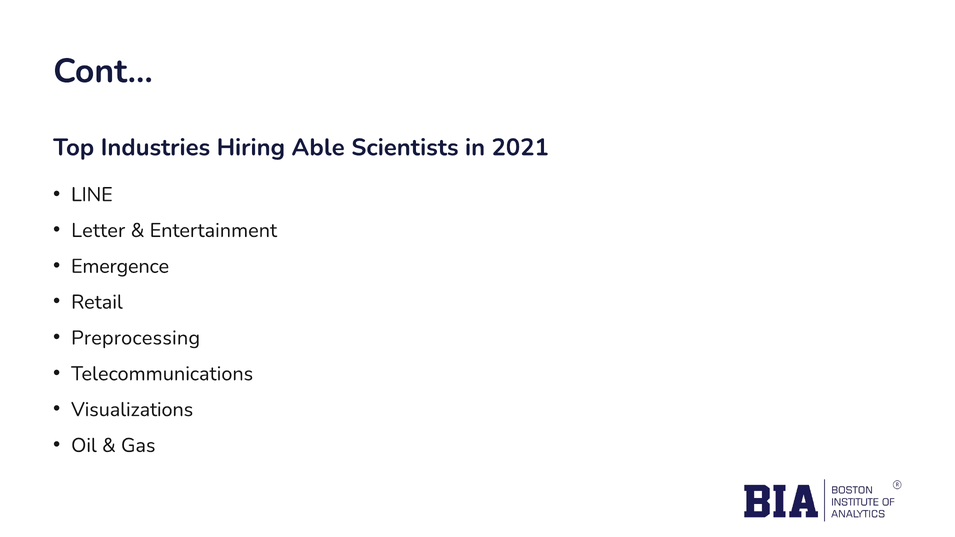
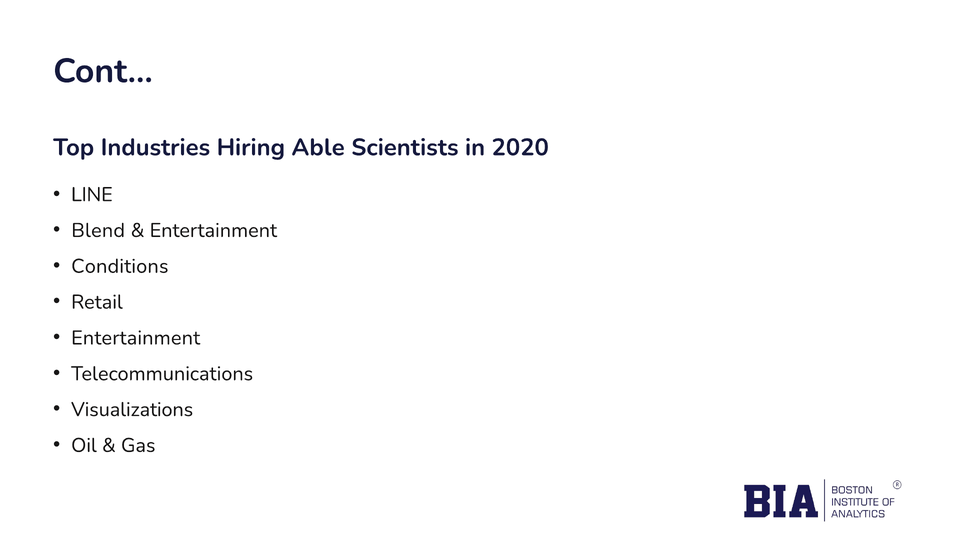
2021: 2021 -> 2020 (520, 147)
Letter: Letter -> Blend (98, 230)
Emergence: Emergence -> Conditions (120, 266)
Preprocessing: Preprocessing -> Entertainment (136, 338)
